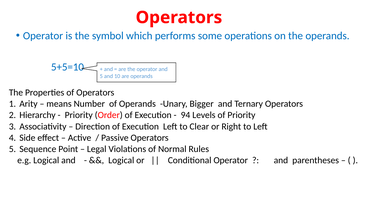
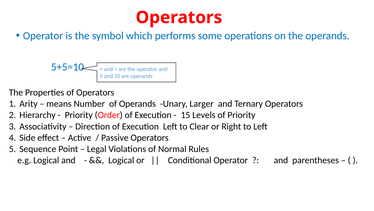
Bigger: Bigger -> Larger (202, 104)
94: 94 -> 15 (185, 115)
